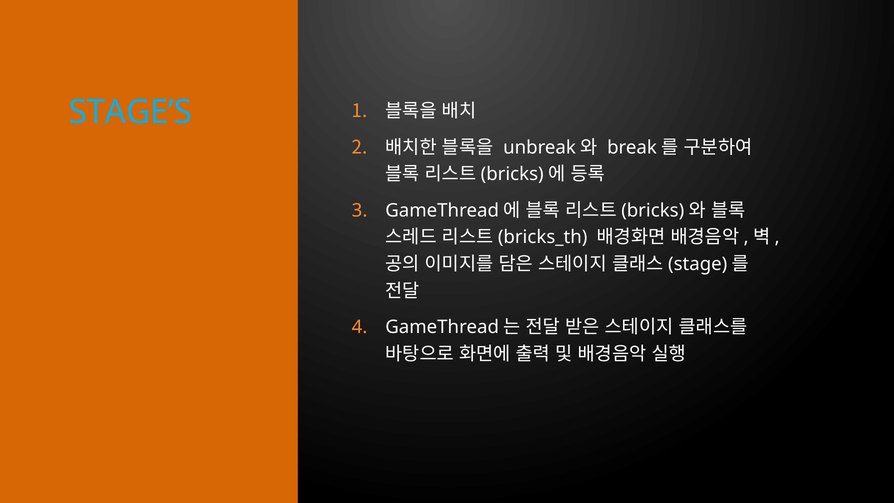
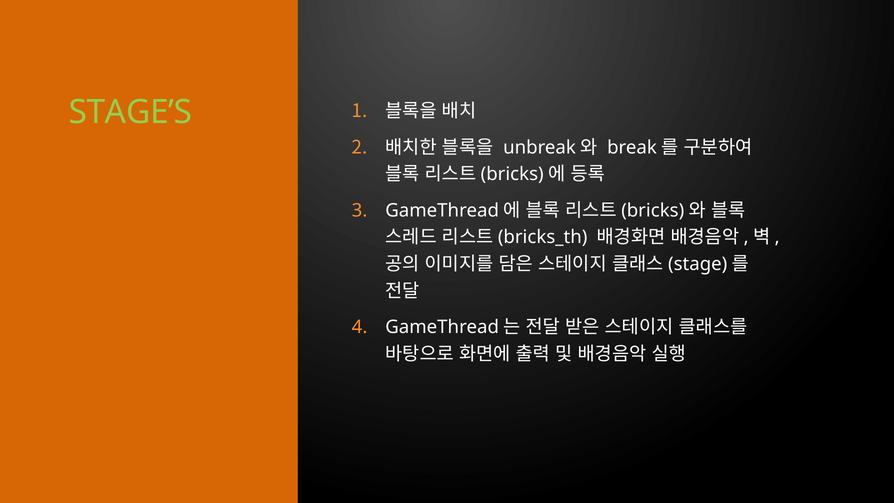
STAGE’S colour: light blue -> light green (130, 112)
